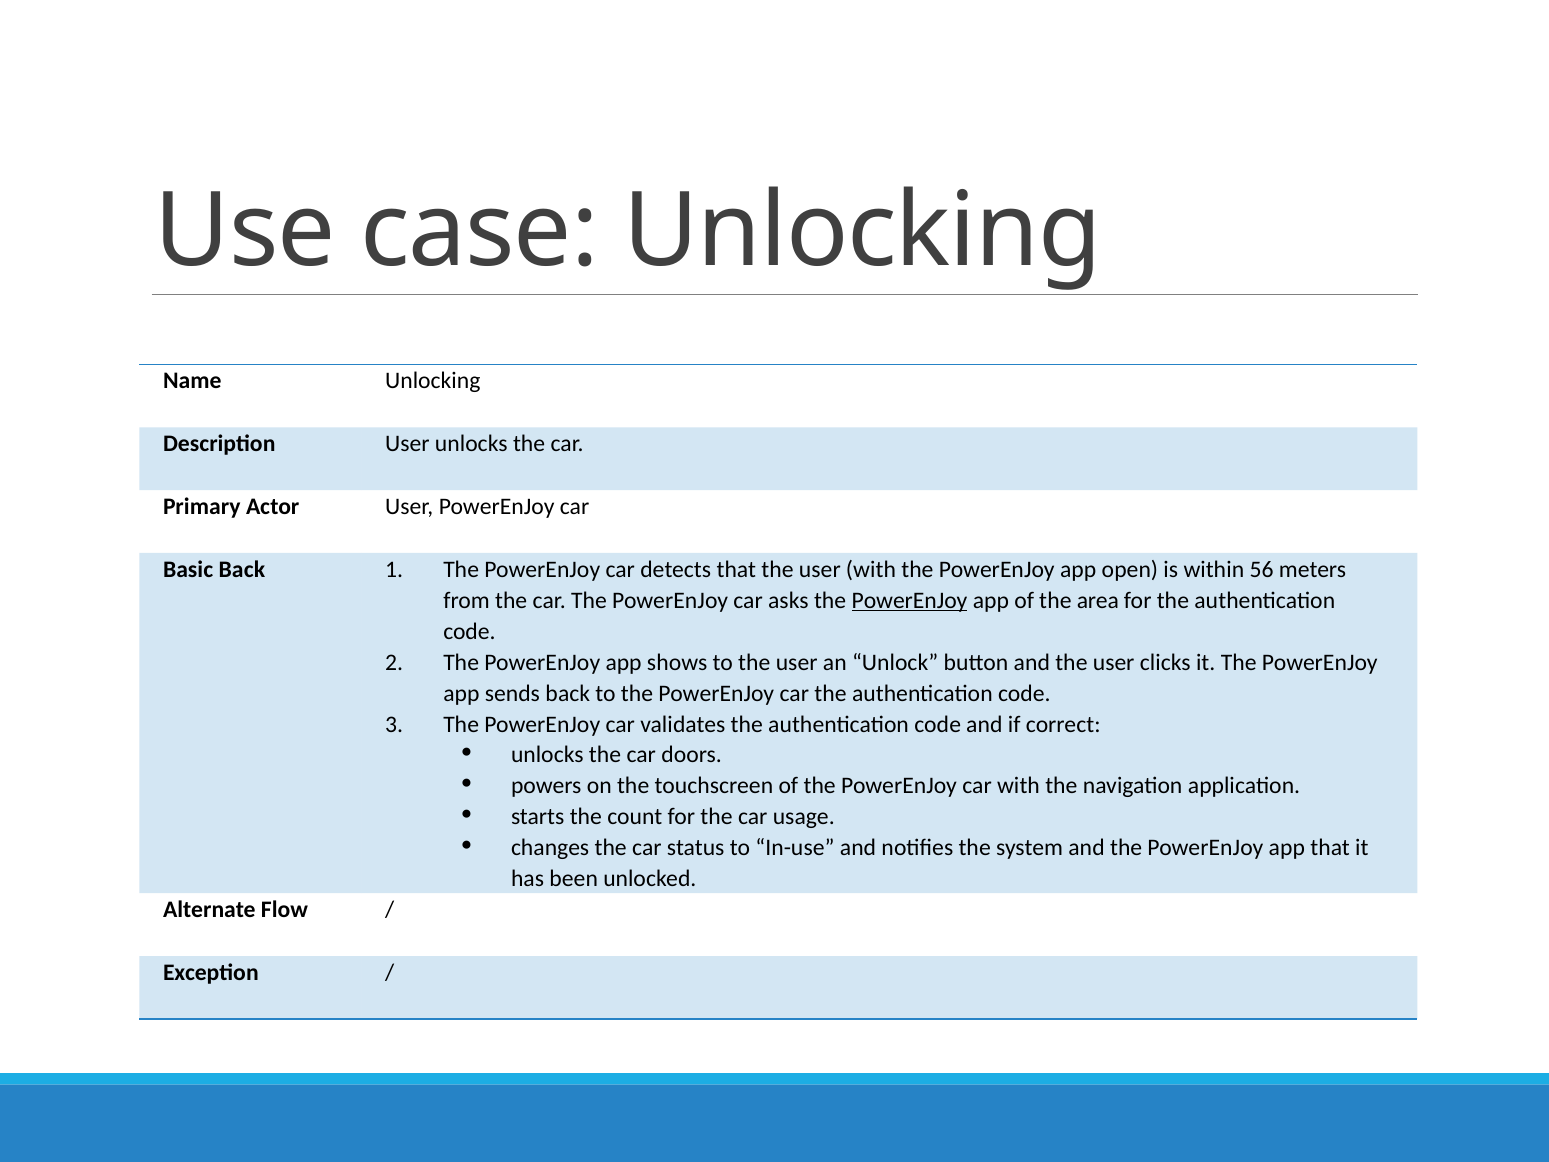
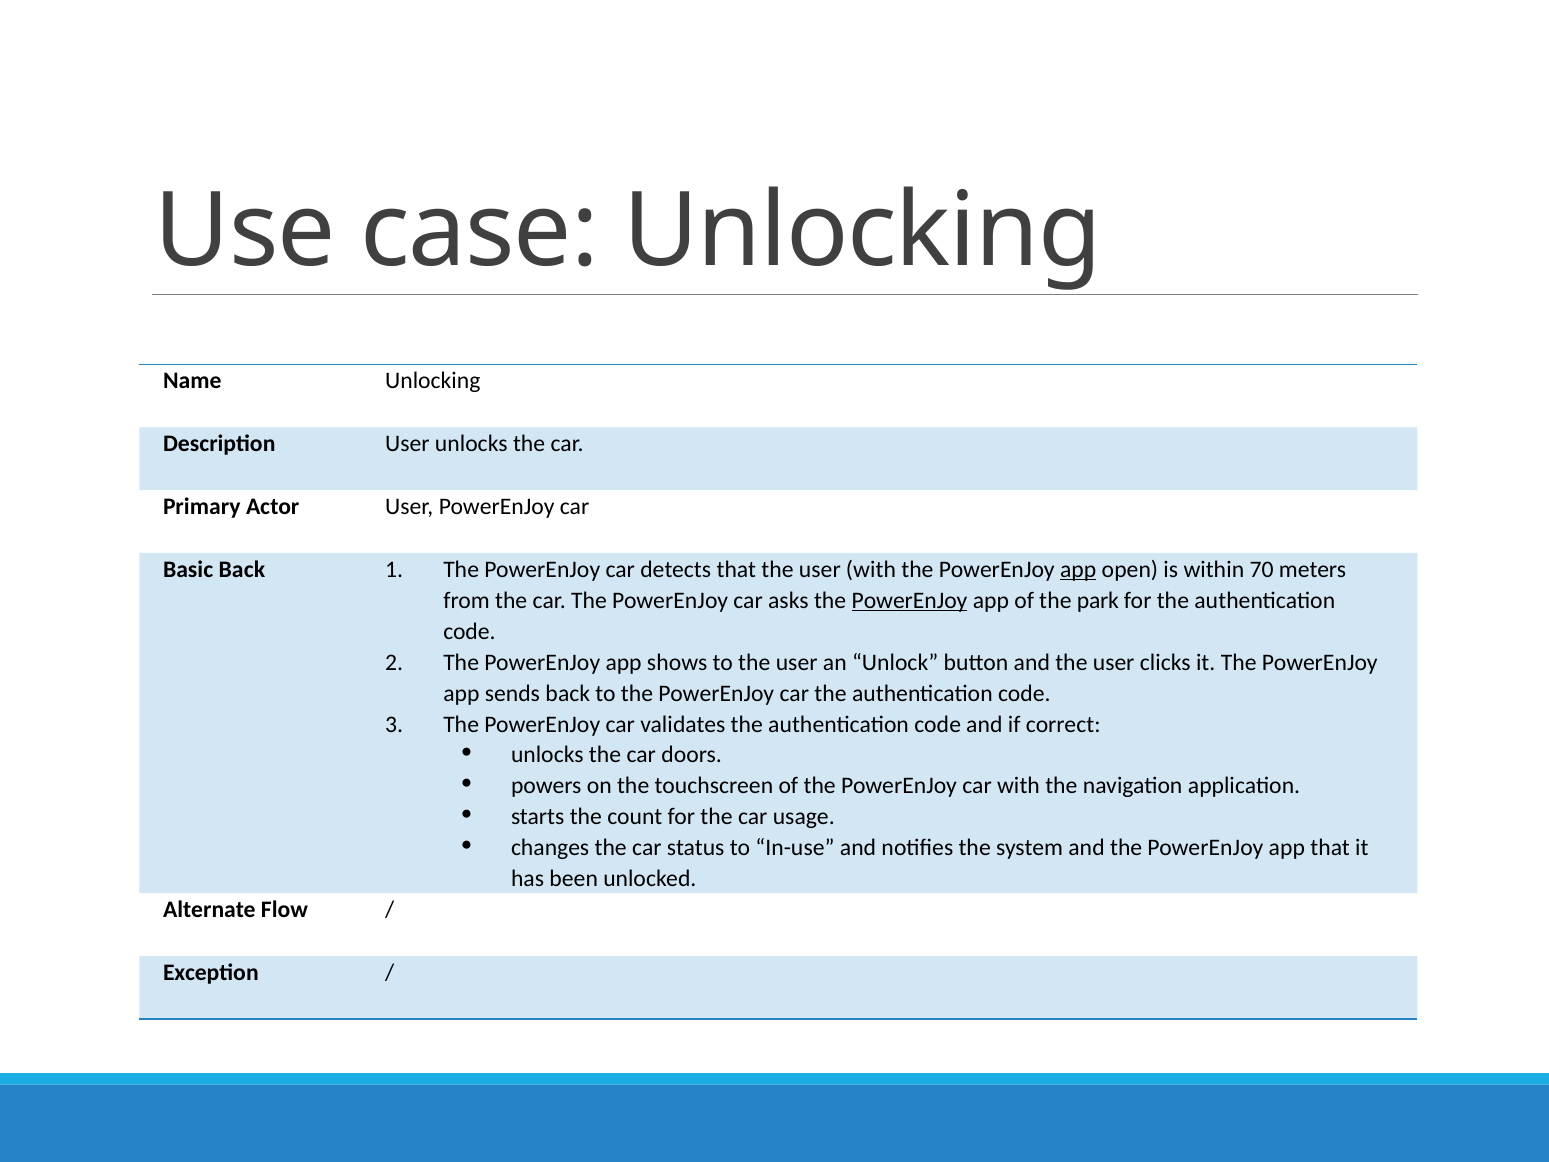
app underline: none -> present (1078, 569)
56: 56 -> 70 (1262, 569)
area: area -> park (1098, 600)
